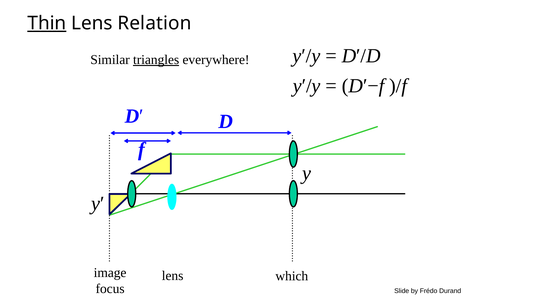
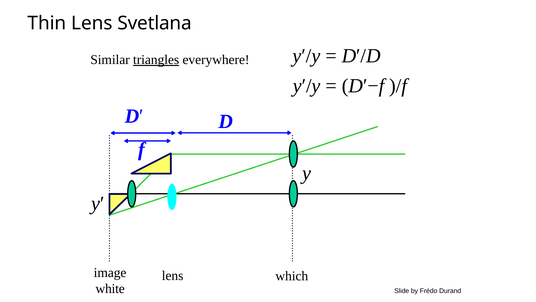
Thin underline: present -> none (47, 23)
Relation: Relation -> Svetlana (155, 23)
focus: focus -> white (110, 288)
